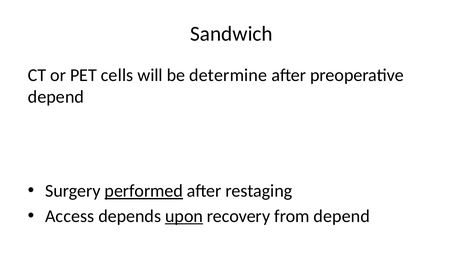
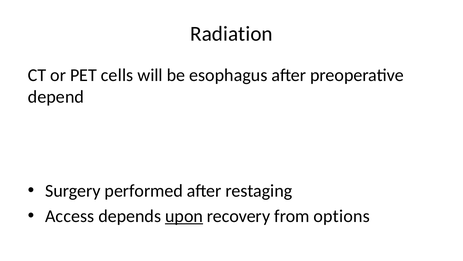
Sandwich: Sandwich -> Radiation (231, 34)
determine: determine -> esophagus (228, 75)
performed underline: present -> none (144, 190)
from depend: depend -> options (342, 216)
